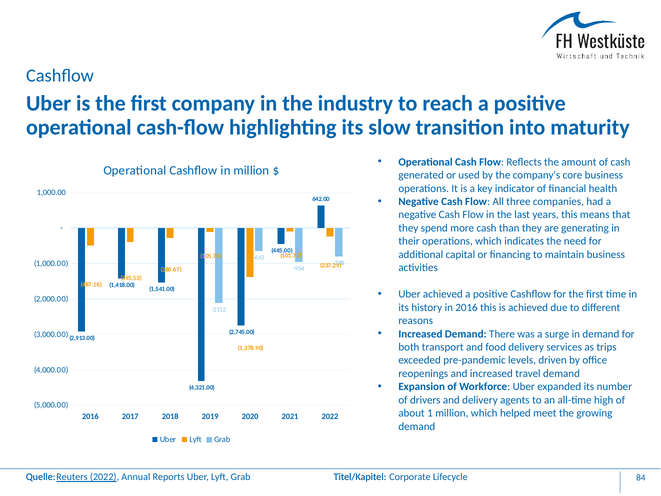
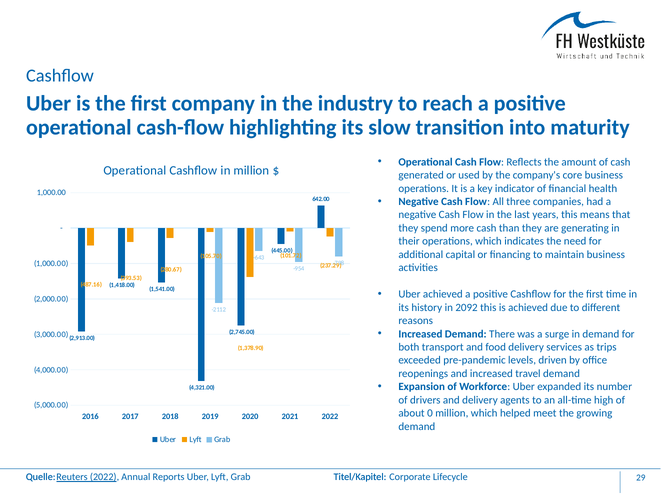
in 2016: 2016 -> 2092 (467, 307)
1: 1 -> 0 (430, 413)
84: 84 -> 29 (641, 477)
